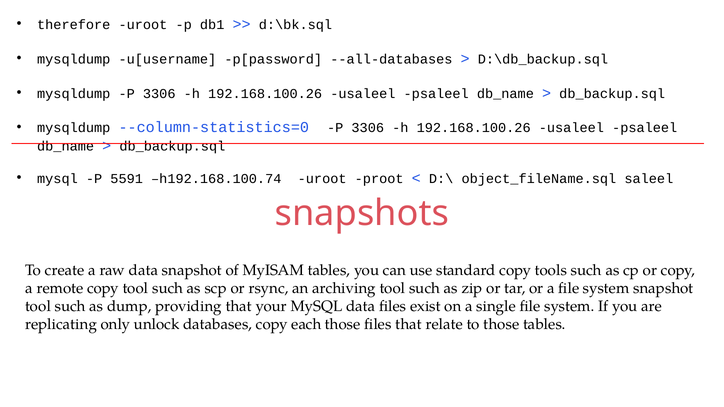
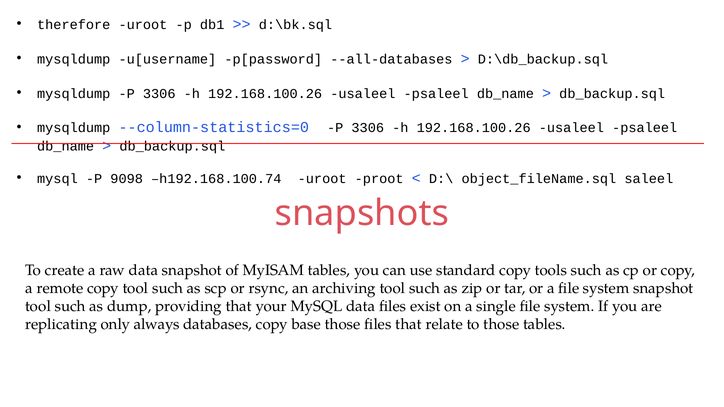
5591: 5591 -> 9098 (127, 179)
unlock: unlock -> always (157, 325)
each: each -> base (306, 325)
